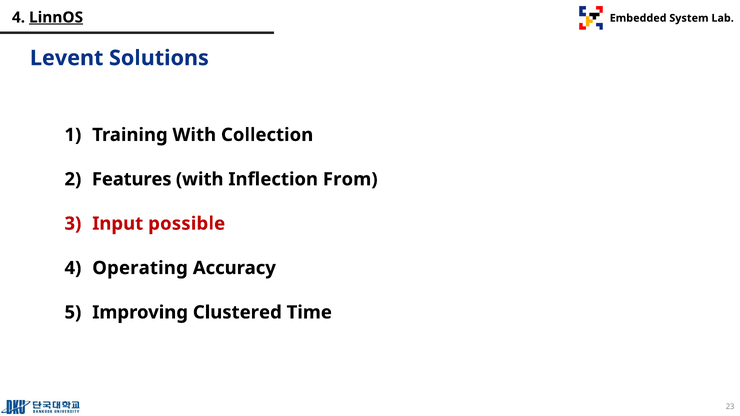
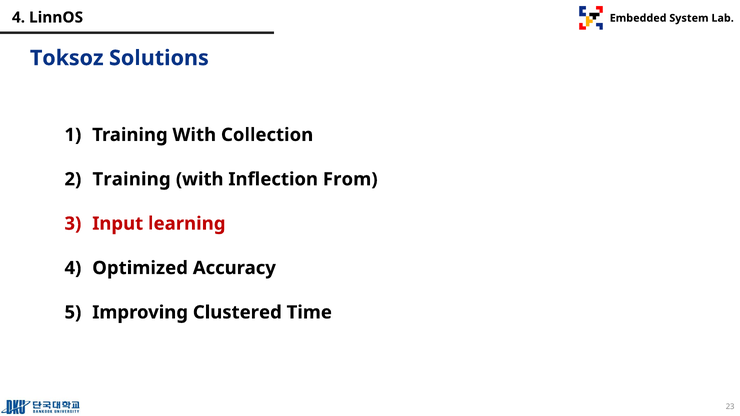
LinnOS underline: present -> none (56, 17)
Levent: Levent -> Toksoz (67, 58)
Features: Features -> Training (132, 179)
possible: possible -> learning (187, 224)
Operating: Operating -> Optimized (140, 268)
